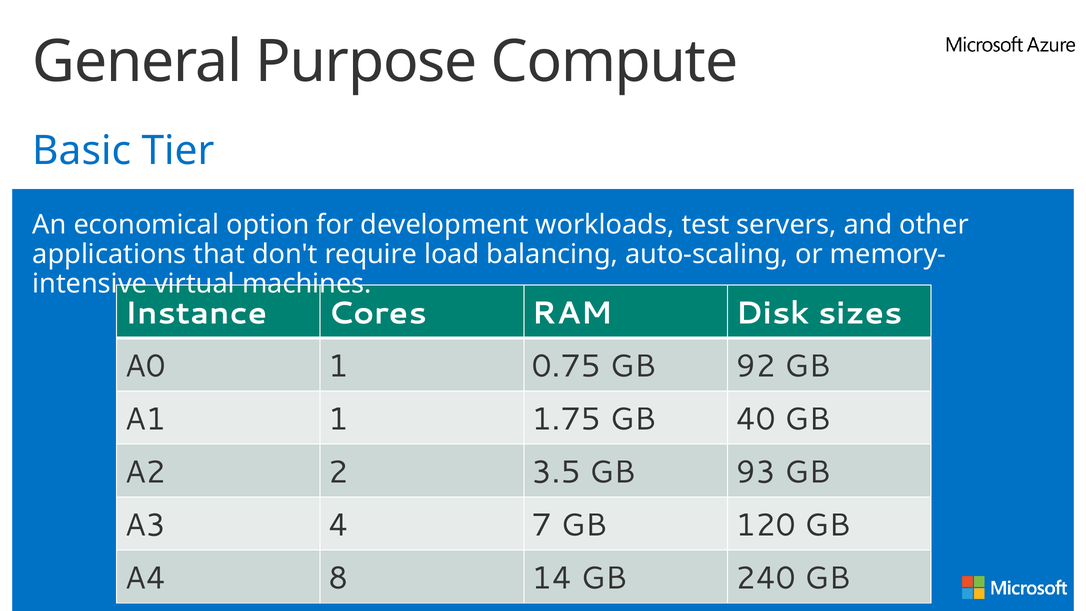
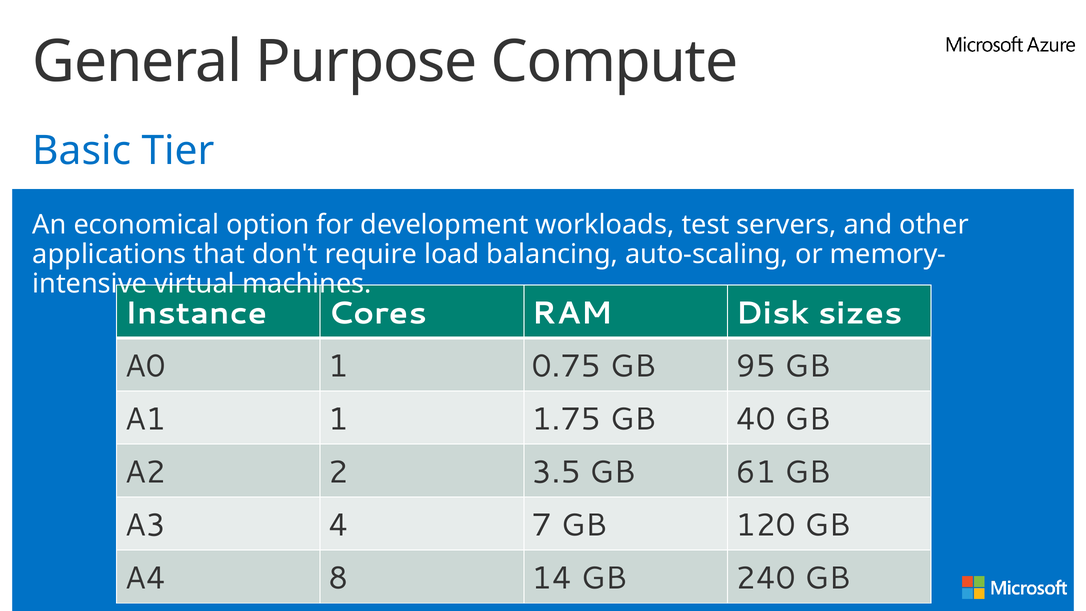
92: 92 -> 95 (756, 366)
93: 93 -> 61 (756, 472)
